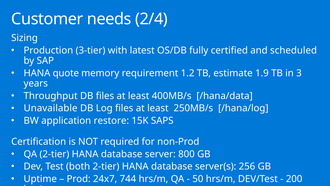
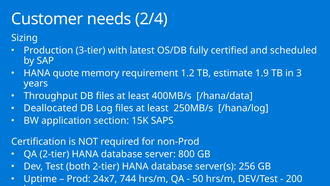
Unavailable: Unavailable -> Deallocated (51, 108)
restore: restore -> section (111, 120)
